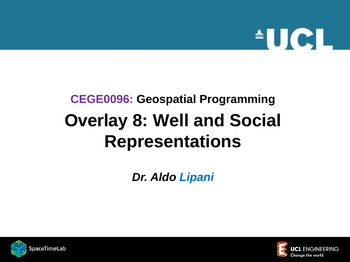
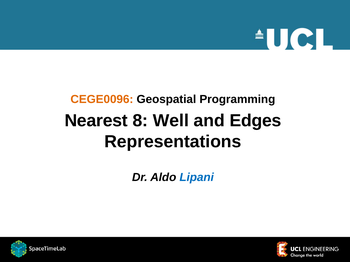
CEGE0096 colour: purple -> orange (102, 99)
Overlay: Overlay -> Nearest (96, 121)
Social: Social -> Edges (256, 121)
